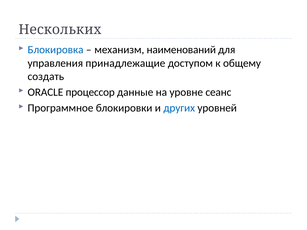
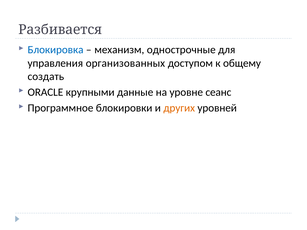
Нескольких: Нескольких -> Разбивается (60, 30)
наименований: наименований -> однострочные (181, 50)
принадлежащие: принадлежащие -> организованных (125, 63)
процессор: процессор -> крупными (90, 92)
других colour: blue -> orange (179, 108)
